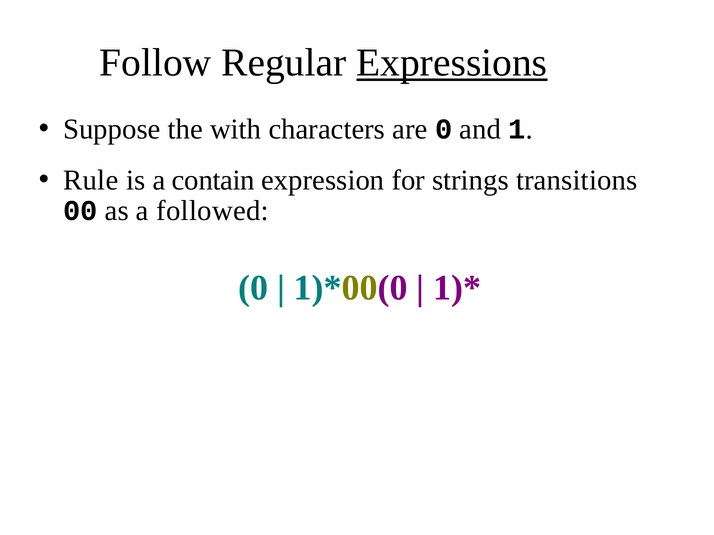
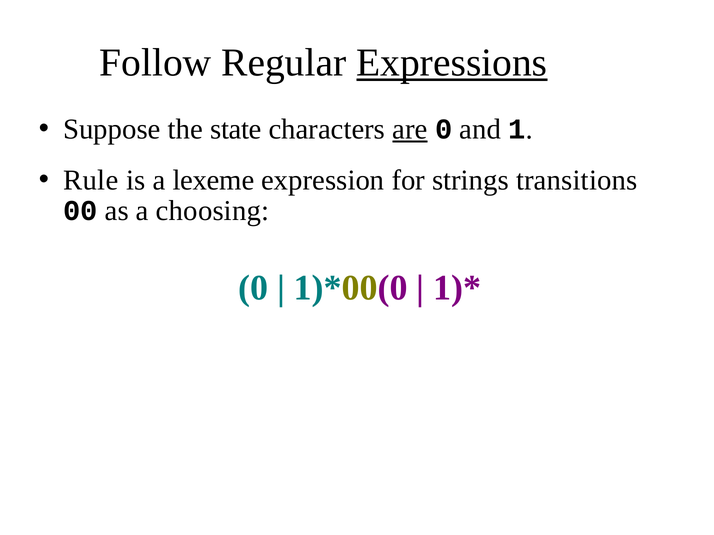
with: with -> state (236, 129)
are underline: none -> present (410, 129)
contain: contain -> lexeme (213, 180)
followed: followed -> choosing (213, 211)
